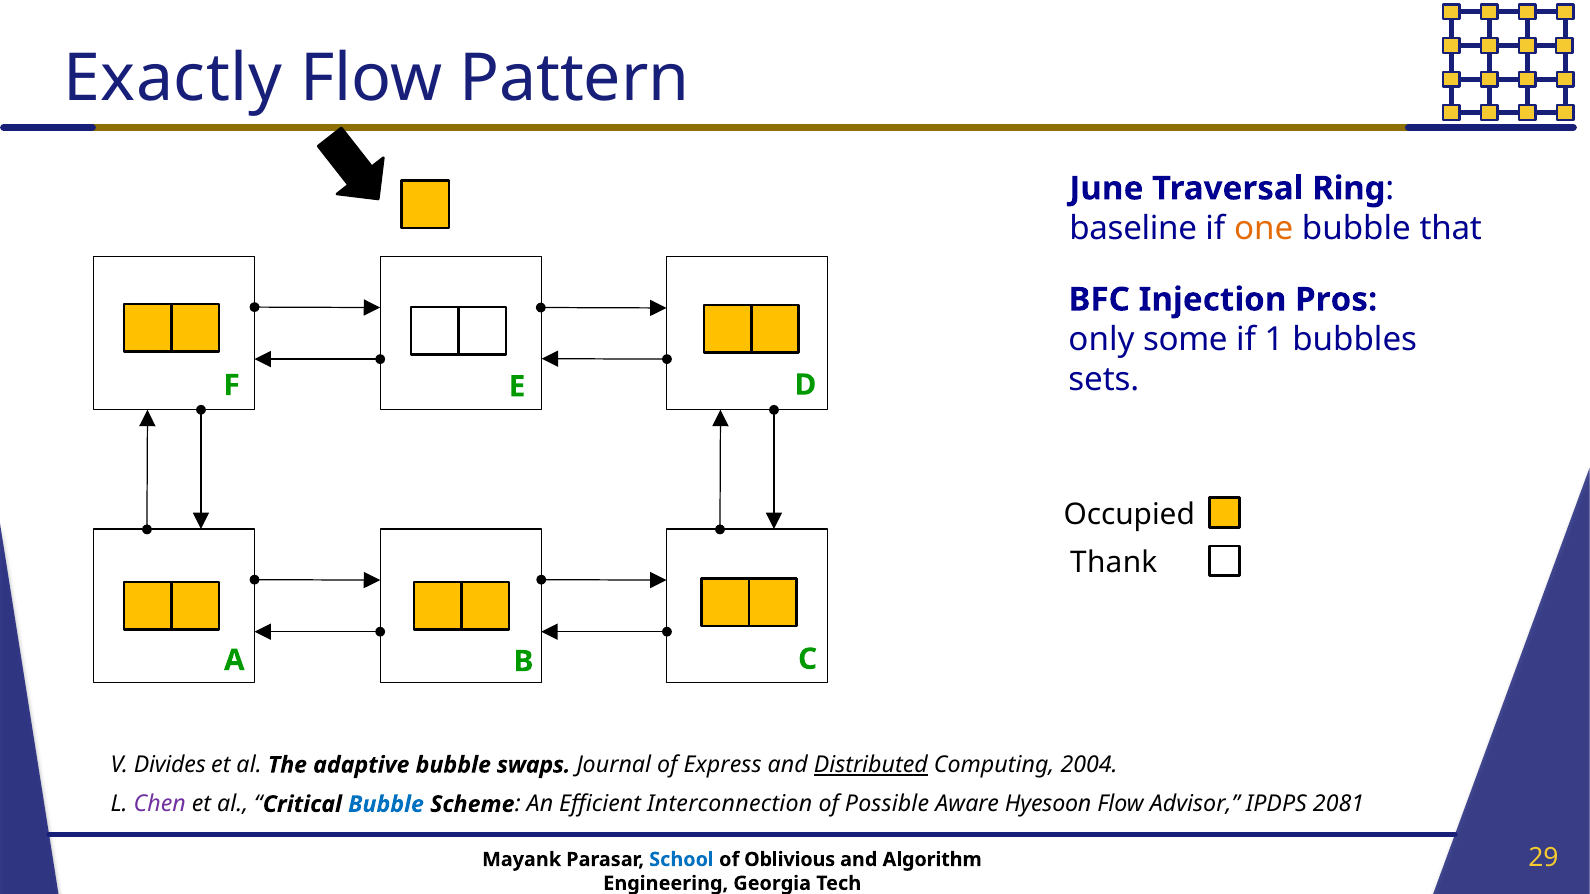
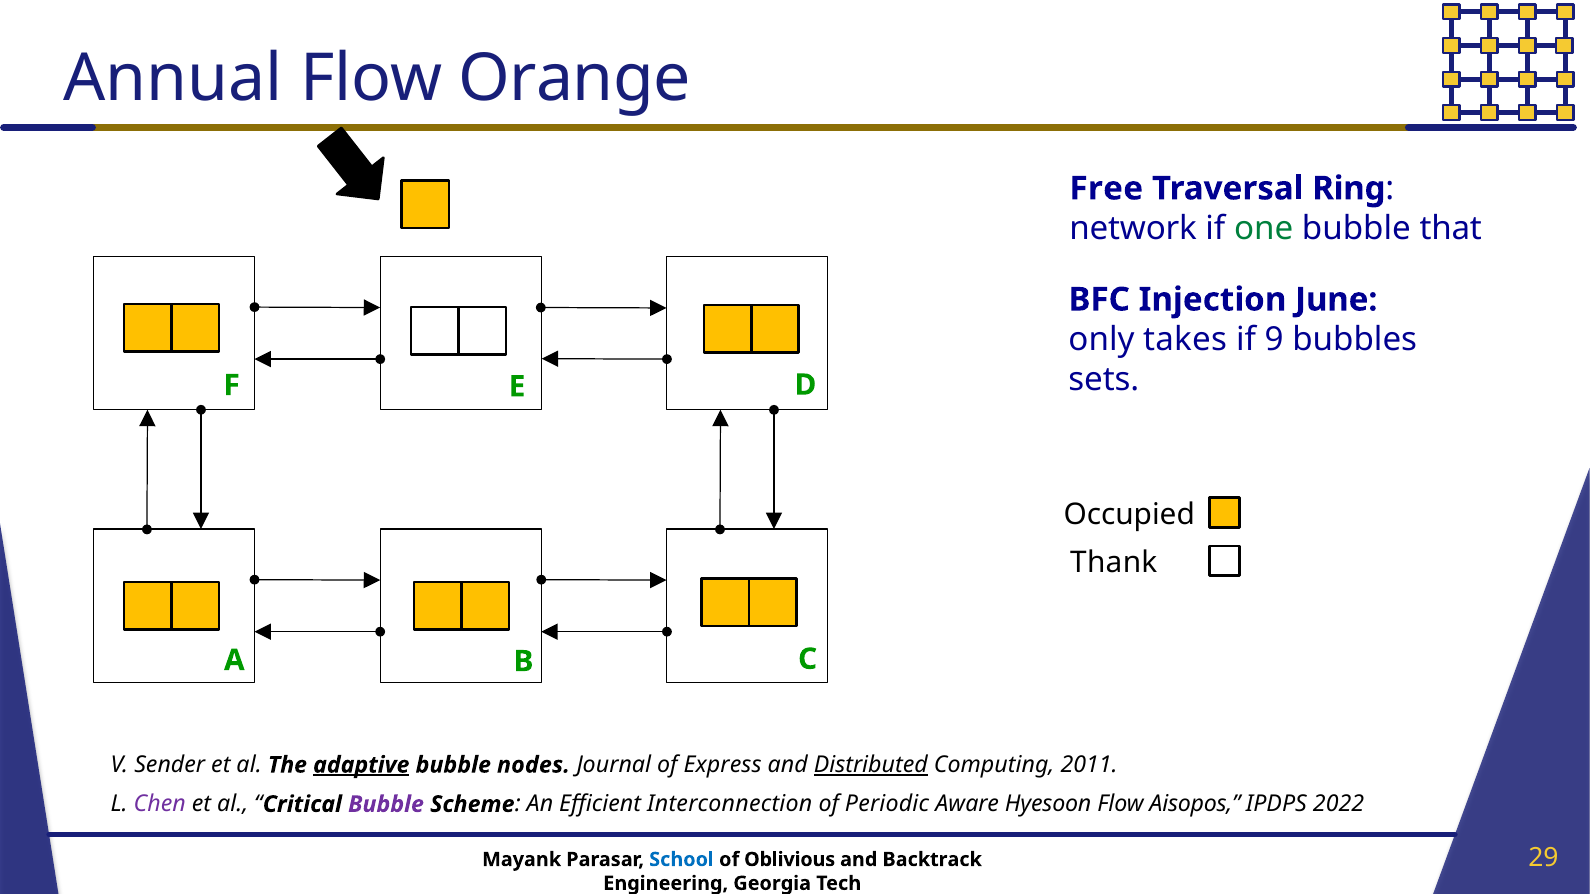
Exactly: Exactly -> Annual (173, 78)
Pattern: Pattern -> Orange (574, 78)
June: June -> Free (1106, 189)
baseline: baseline -> network (1133, 228)
one colour: orange -> green (1264, 228)
Pros: Pros -> June (1336, 300)
some: some -> takes (1185, 339)
1: 1 -> 9 (1274, 339)
Divides: Divides -> Sender (170, 765)
adaptive underline: none -> present (361, 765)
swaps: swaps -> nodes (533, 765)
2004: 2004 -> 2011 (1089, 765)
Bubble colour: blue -> purple (386, 805)
Possible: Possible -> Periodic (887, 805)
Advisor: Advisor -> Aisopos (1195, 805)
2081: 2081 -> 2022 (1339, 805)
Algorithm: Algorithm -> Backtrack (932, 860)
